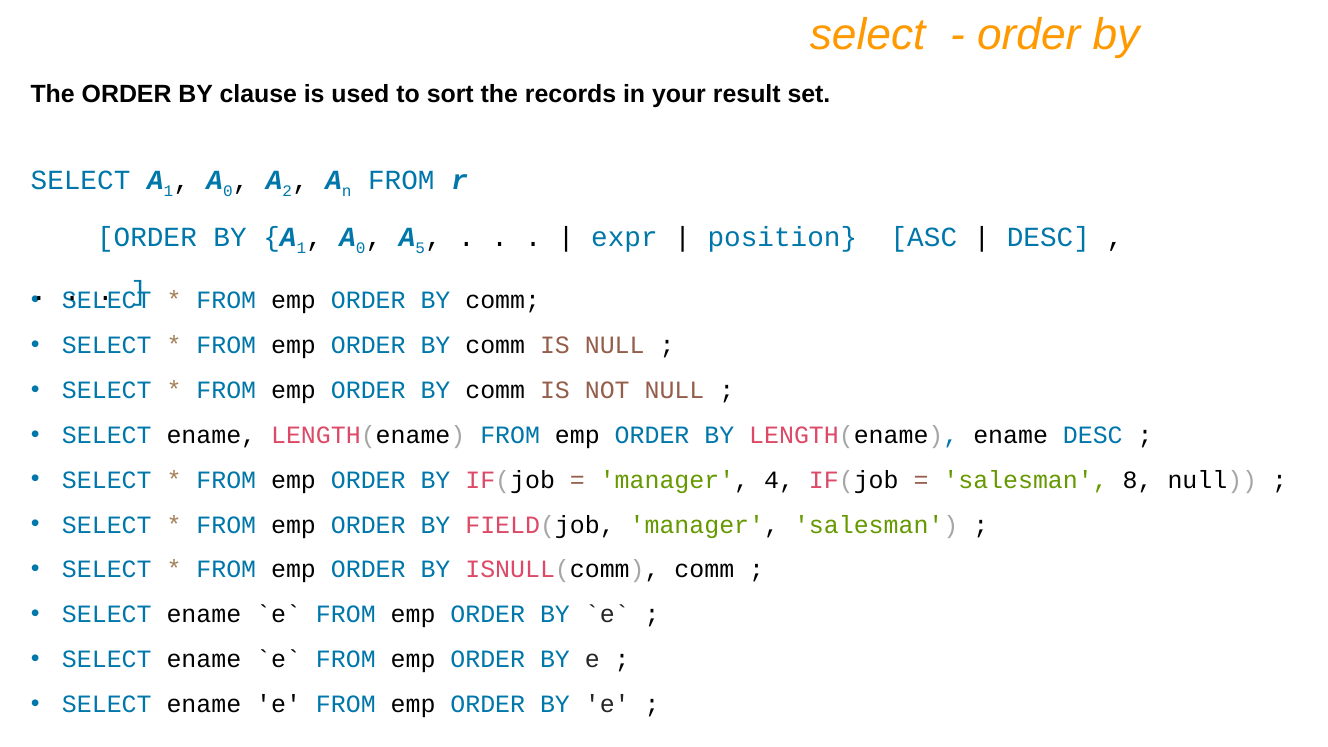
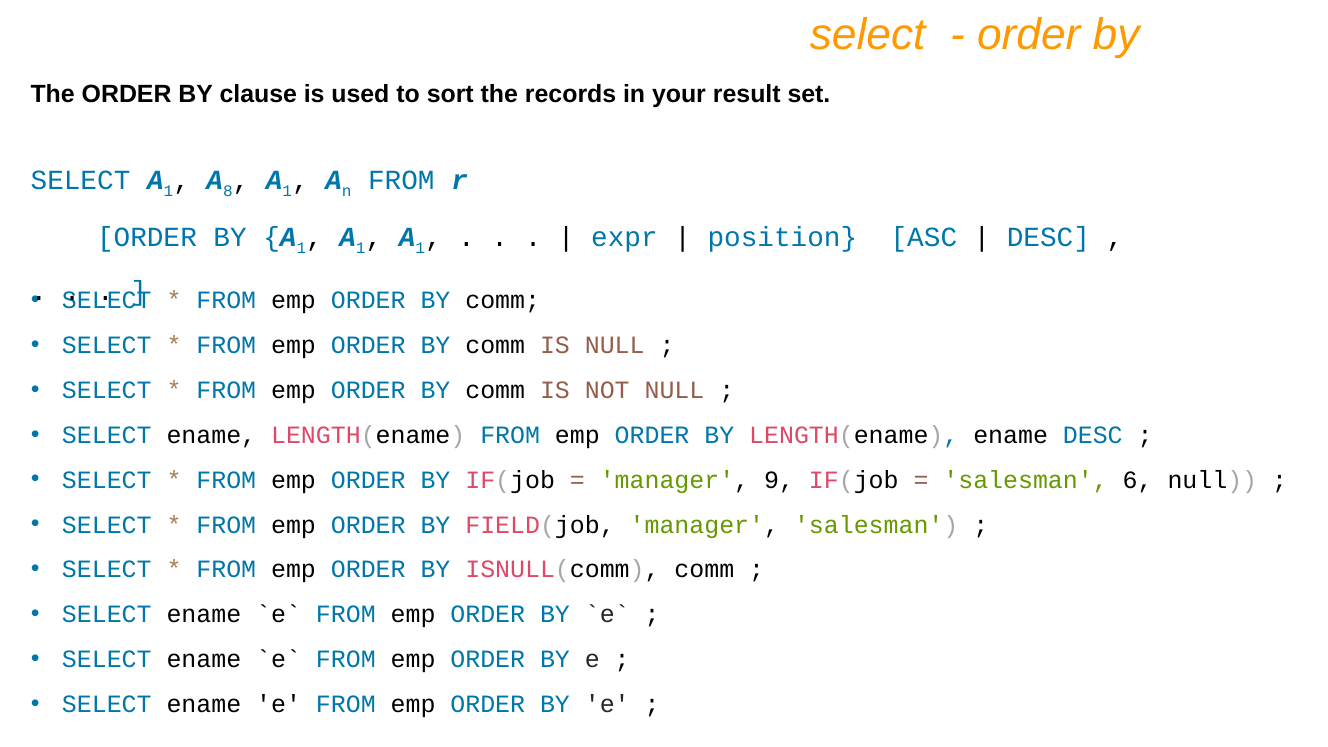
0: 0 -> 8 (228, 191)
2: 2 -> 1 (287, 191)
0: 0 -> 1 (361, 248)
5: 5 -> 1 (420, 248)
4: 4 -> 9 (779, 480)
8: 8 -> 6 (1138, 480)
